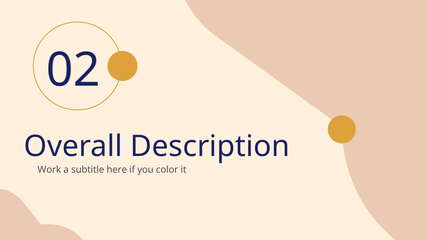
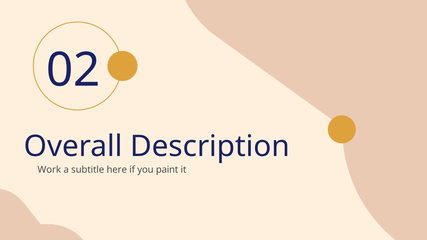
color: color -> paint (167, 170)
